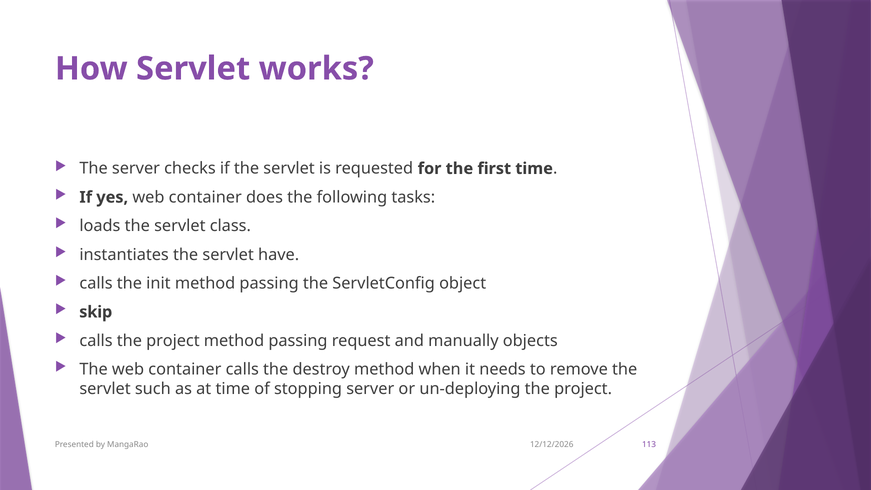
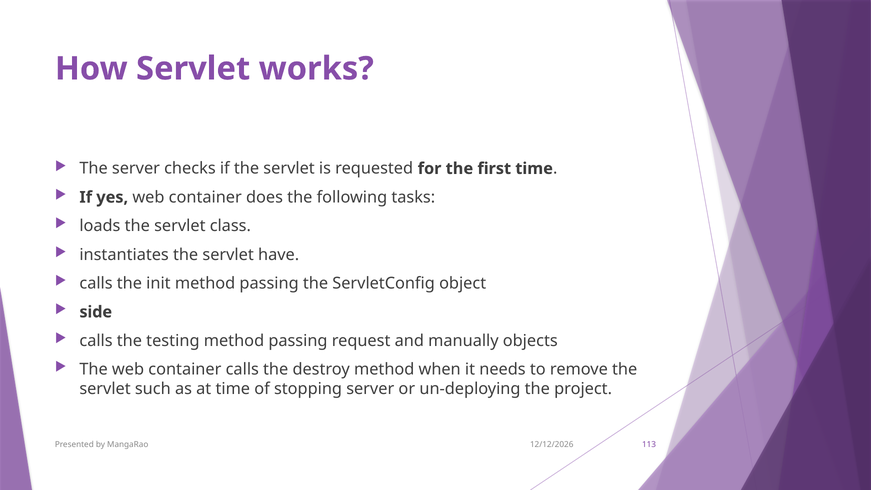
skip: skip -> side (96, 312)
calls the project: project -> testing (173, 341)
